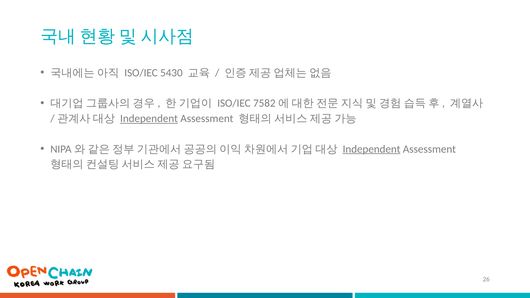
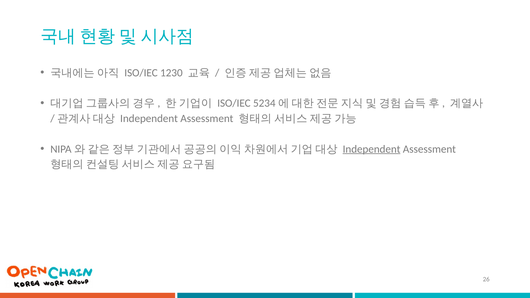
5430: 5430 -> 1230 (171, 73)
7582: 7582 -> 5234 (264, 103)
Independent underline: present -> none (149, 119)
